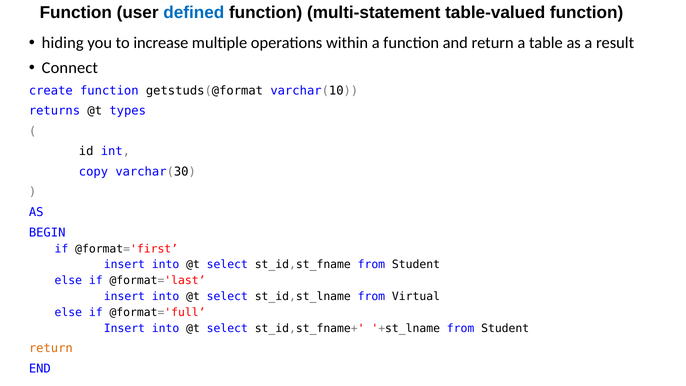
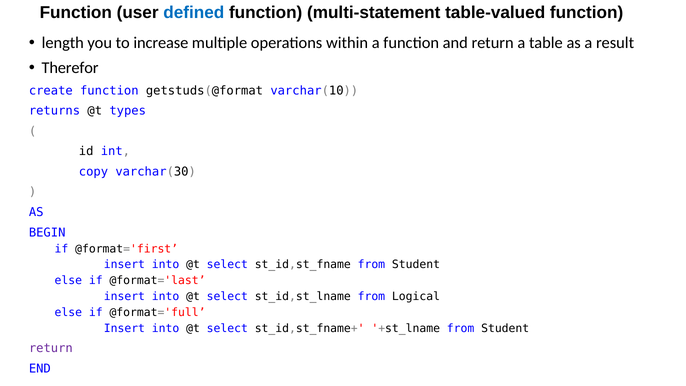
hiding: hiding -> length (63, 43)
Connect: Connect -> Therefor (70, 68)
Virtual: Virtual -> Logical (416, 296)
return colour: orange -> purple (51, 348)
